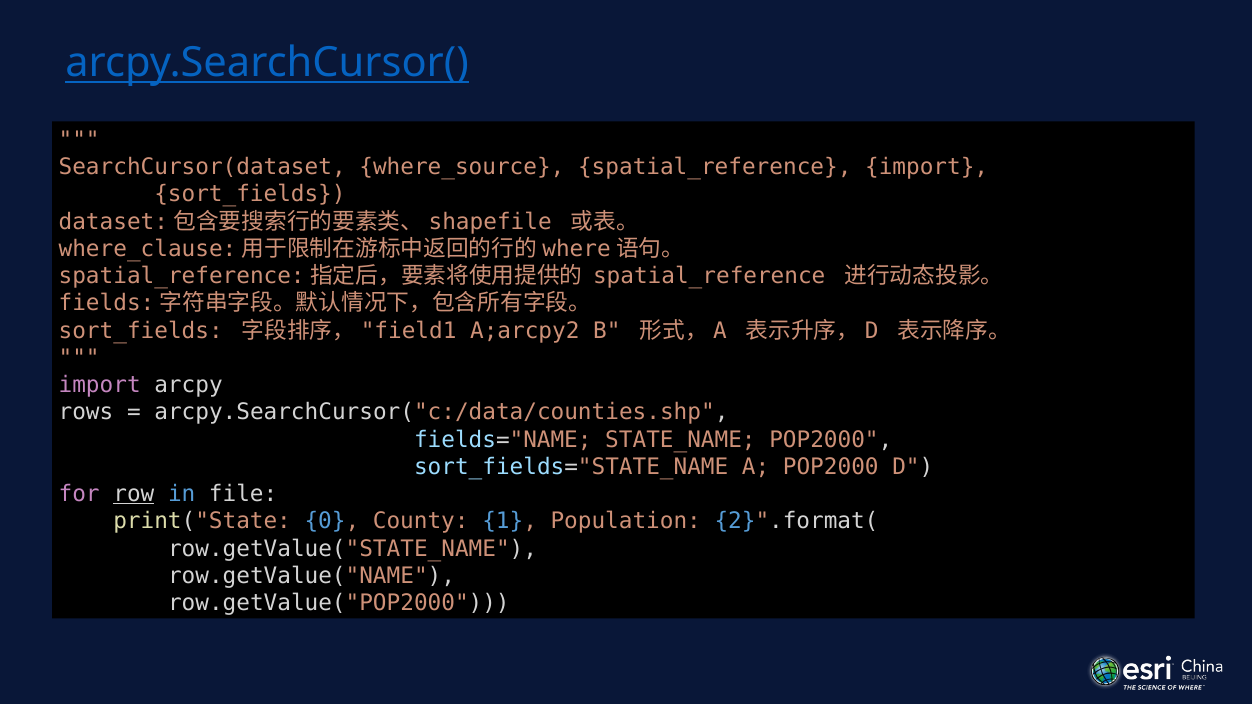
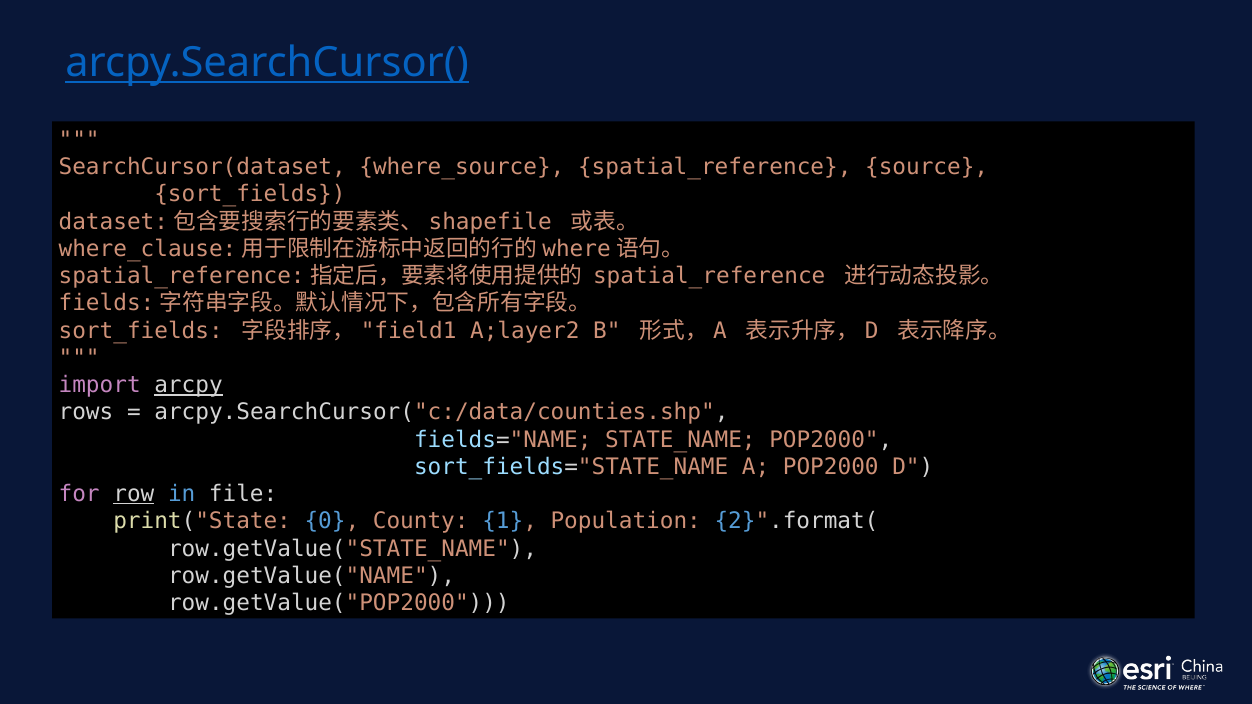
spatial_reference import: import -> source (927, 167)
A;arcpy2: A;arcpy2 -> A;layer2 (525, 331)
arcpy underline: none -> present (188, 385)
